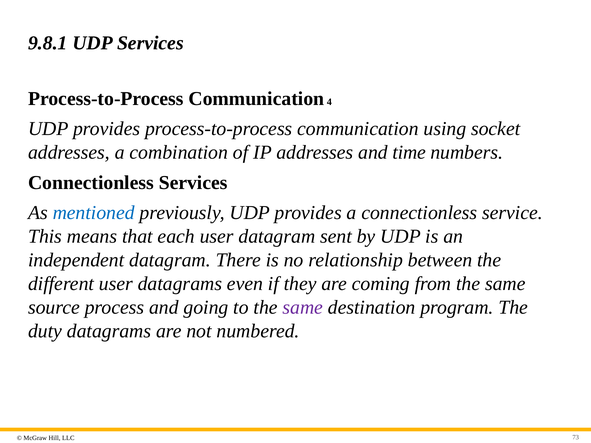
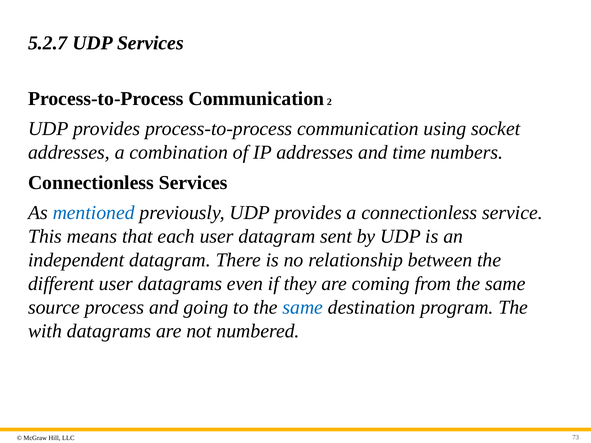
9.8.1: 9.8.1 -> 5.2.7 (48, 43)
4: 4 -> 2 (329, 102)
same colour: purple -> blue (303, 307)
duty: duty -> with (45, 331)
